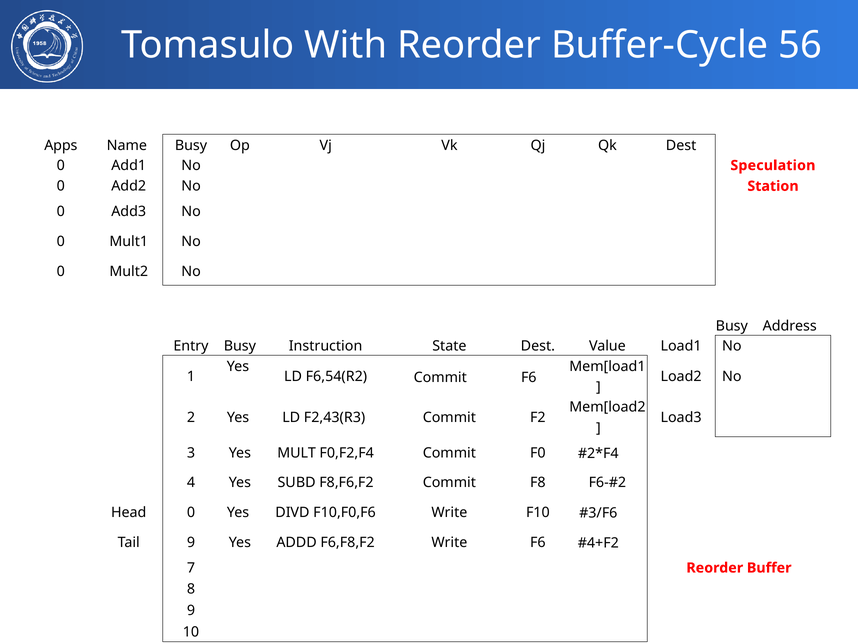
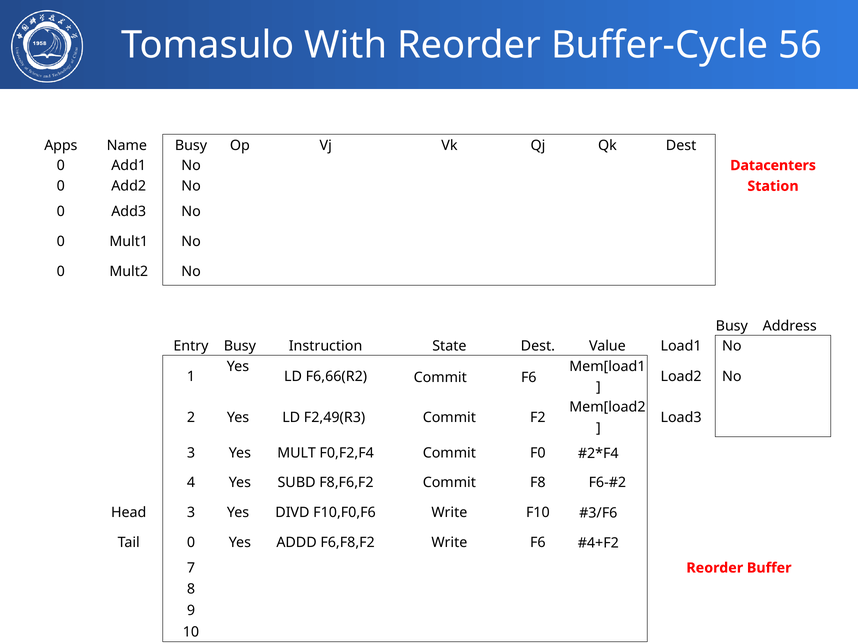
Speculation: Speculation -> Datacenters (773, 165)
F6,54(R2: F6,54(R2 -> F6,66(R2 (336, 376)
F2,43(R3: F2,43(R3 -> F2,49(R3 (335, 417)
Head 0: 0 -> 3 (191, 512)
Tail 9: 9 -> 0 (191, 542)
